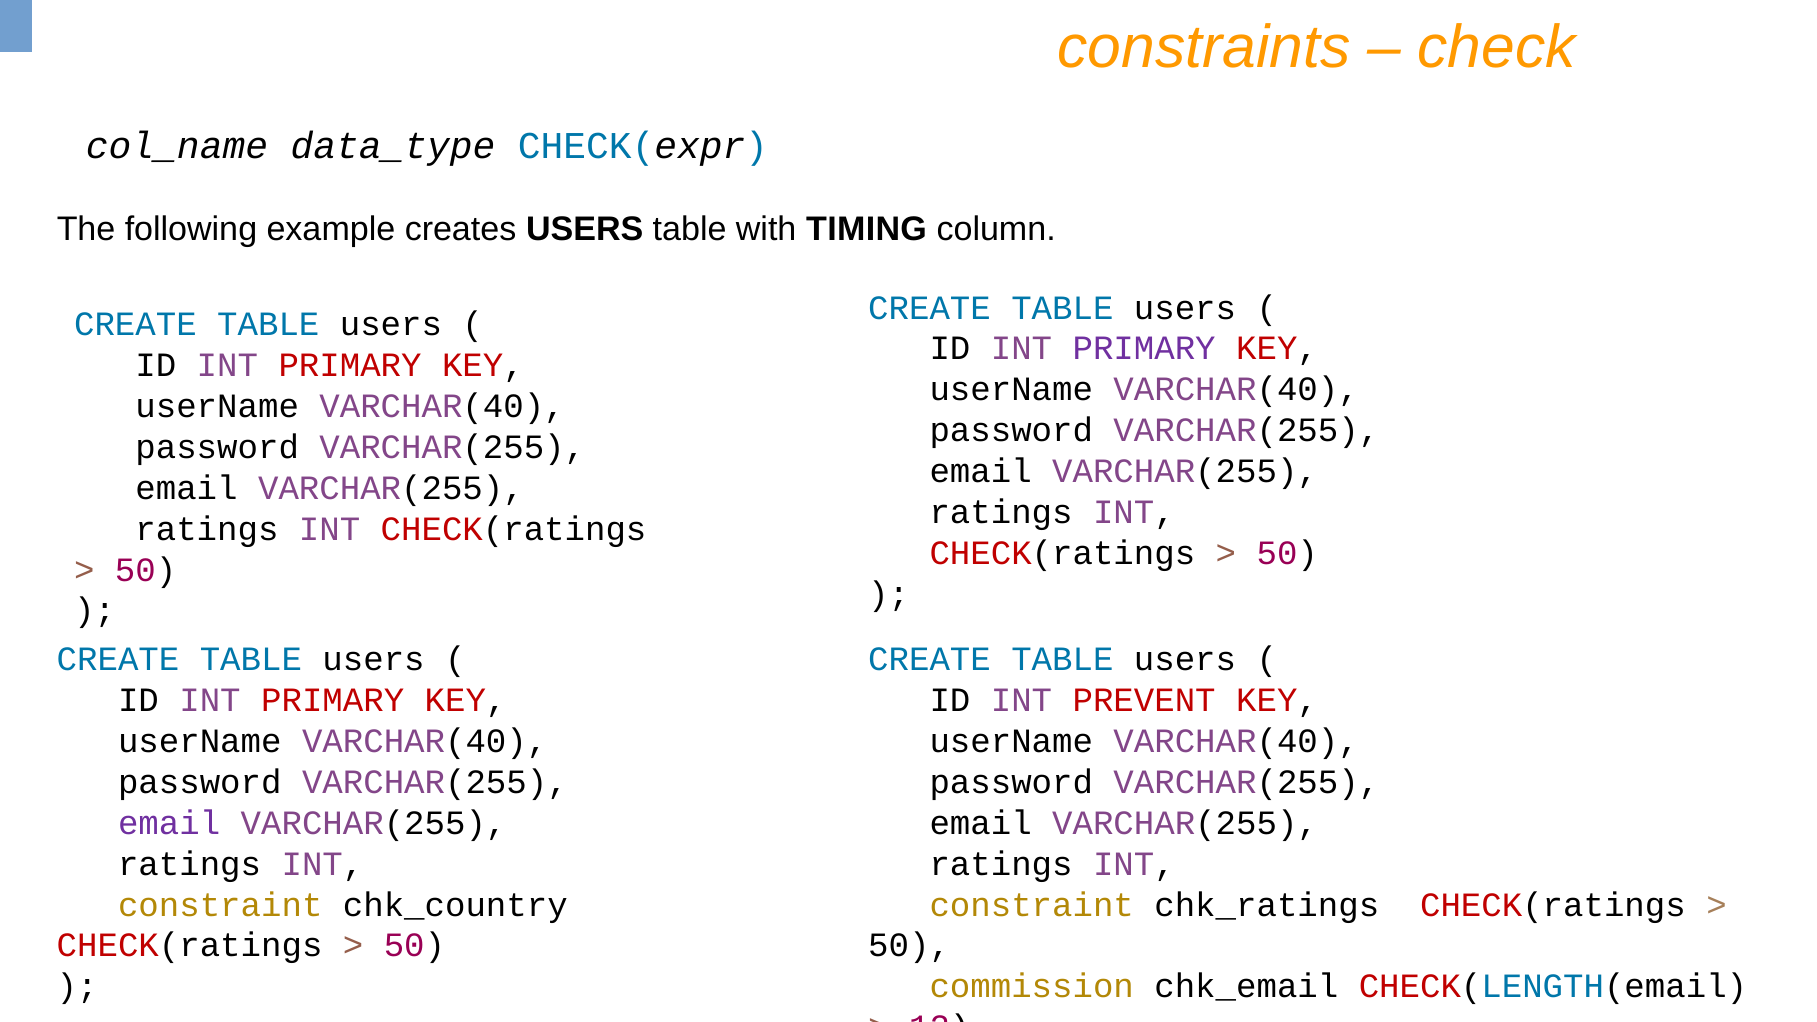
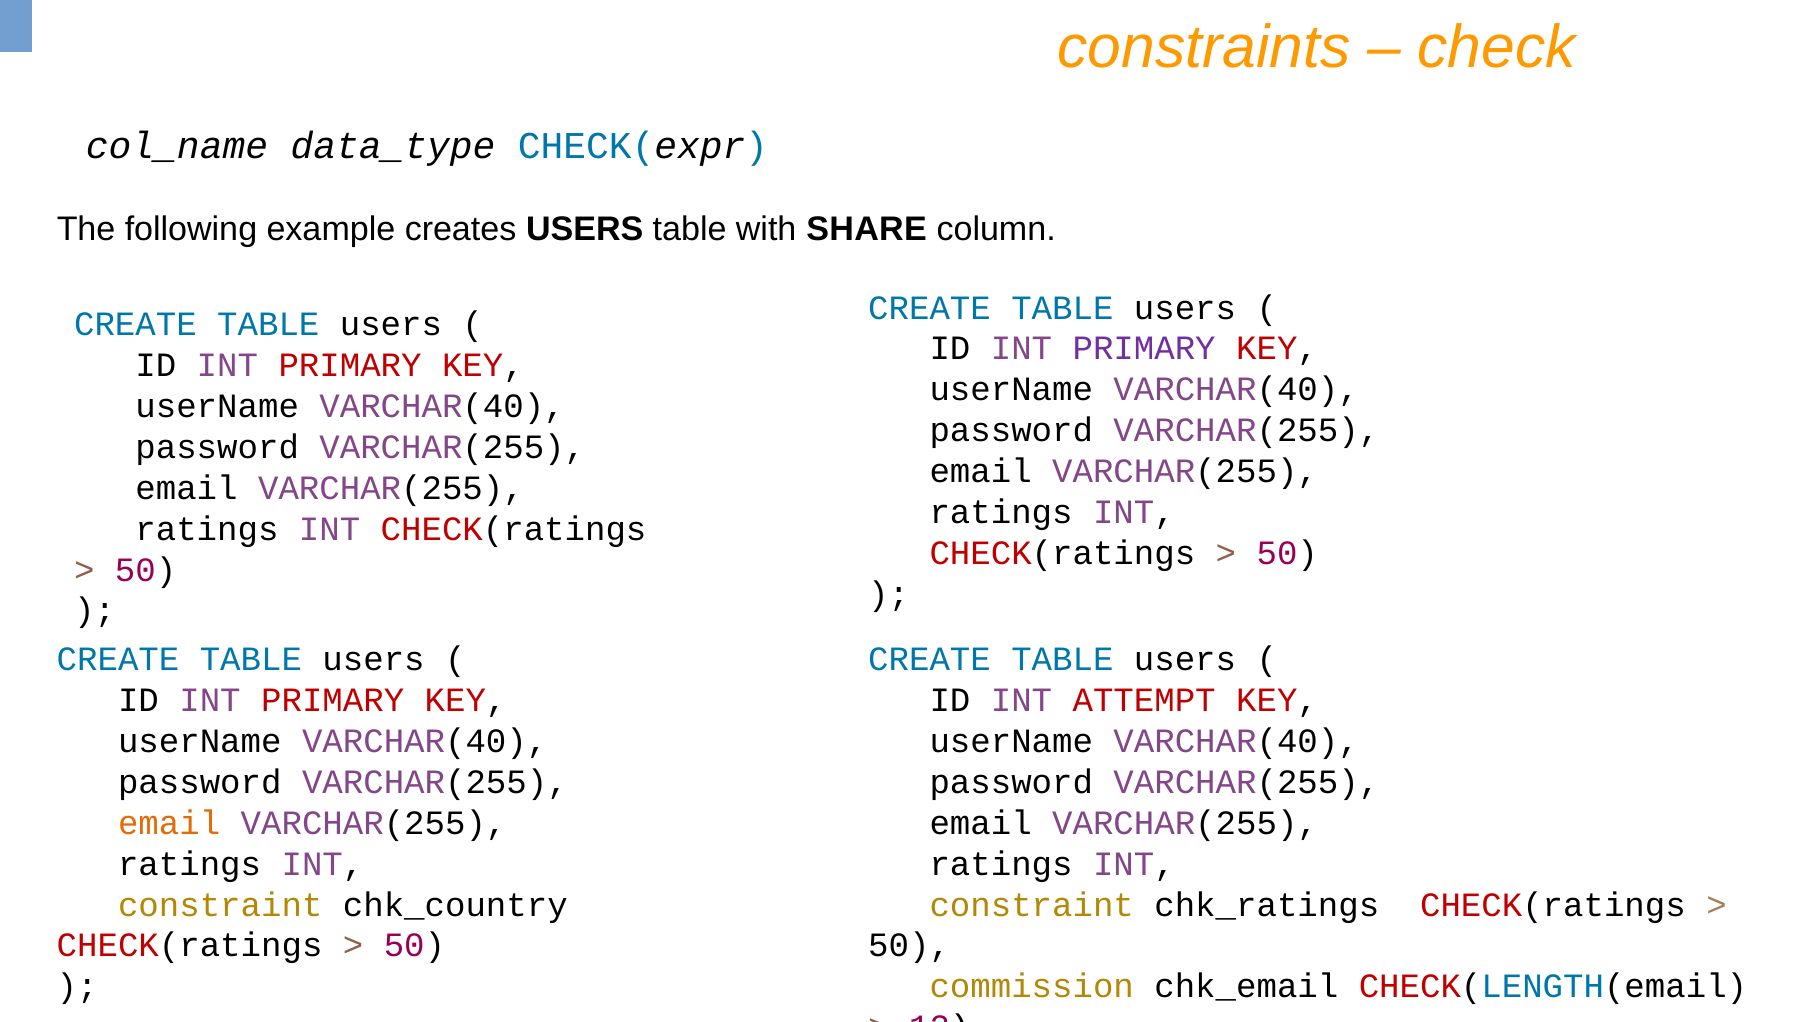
TIMING: TIMING -> SHARE (867, 229)
PREVENT: PREVENT -> ATTEMPT (1144, 700)
email colour: purple -> orange (169, 823)
